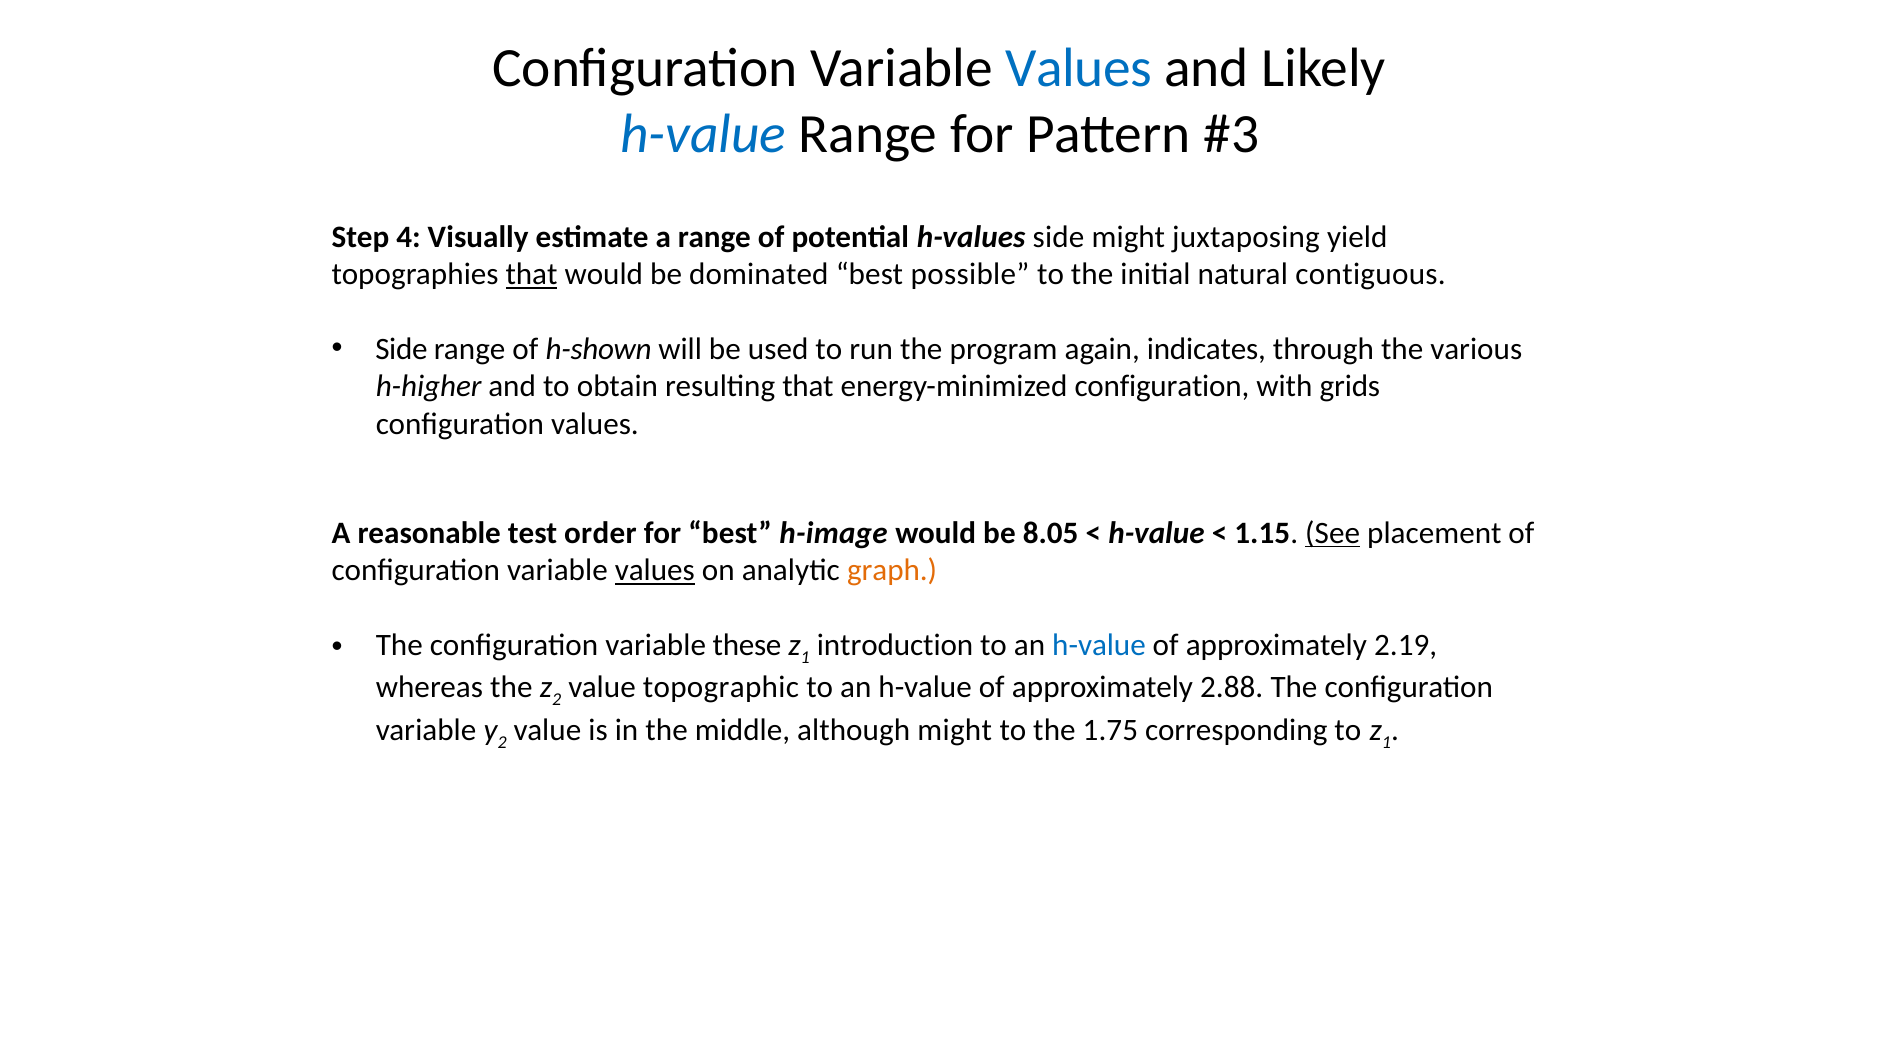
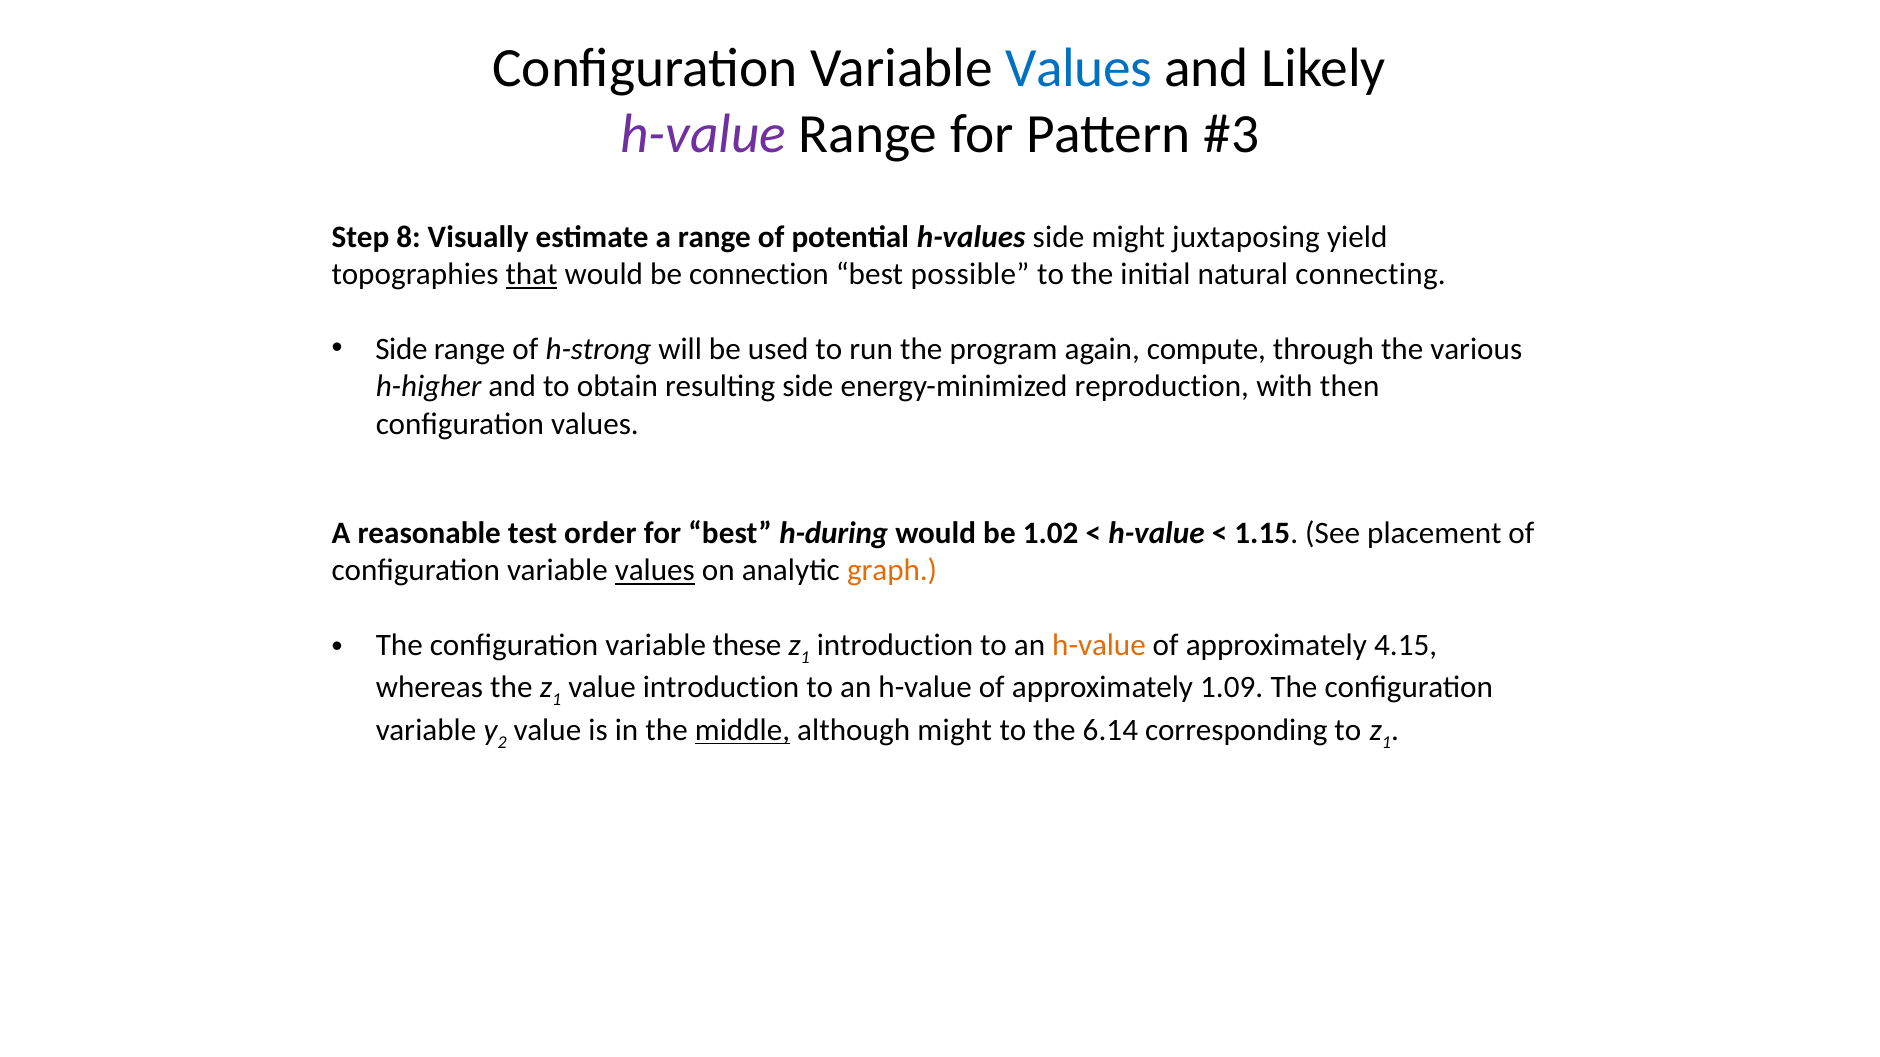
h-value colour: blue -> purple (703, 134)
4: 4 -> 8 (409, 237)
dominated: dominated -> connection (759, 275)
contiguous: contiguous -> connecting (1371, 275)
h-shown: h-shown -> h-strong (599, 349)
indicates: indicates -> compute (1206, 349)
resulting that: that -> side (808, 387)
energy-minimized configuration: configuration -> reproduction (1162, 387)
grids: grids -> then (1350, 387)
h-image: h-image -> h-during (834, 533)
8.05: 8.05 -> 1.02 (1051, 533)
See underline: present -> none (1333, 533)
h-value colour: blue -> orange (1099, 645)
2.19: 2.19 -> 4.15 (1406, 645)
2: 2 -> 1 (557, 700)
value topographic: topographic -> introduction (721, 688)
2.88: 2.88 -> 1.09 (1232, 688)
middle underline: none -> present (743, 730)
1.75: 1.75 -> 6.14 (1110, 730)
